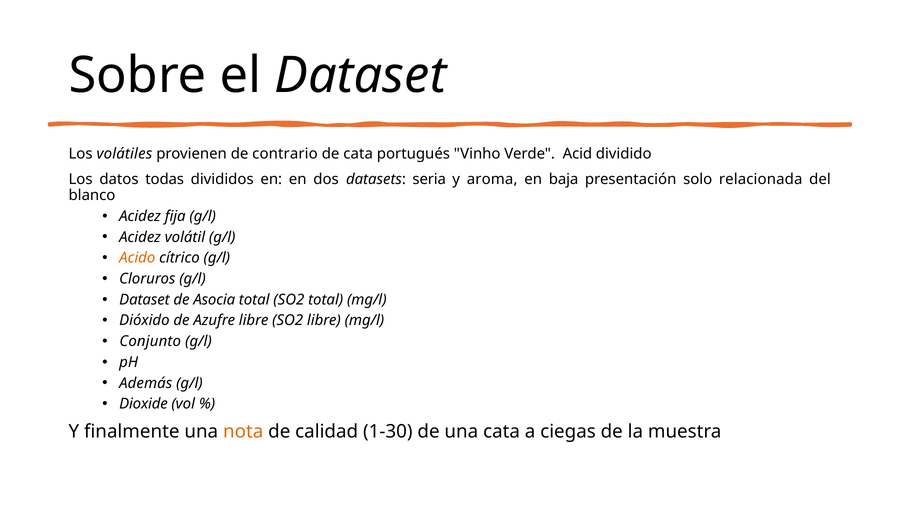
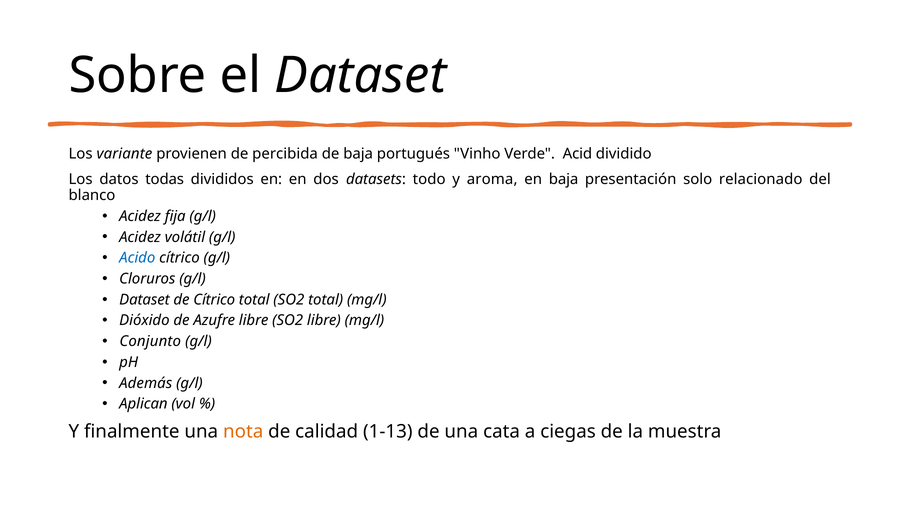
volátiles: volátiles -> variante (124, 154)
contrario: contrario -> percibida (285, 154)
de cata: cata -> baja (358, 154)
seria: seria -> todo (429, 179)
relacionada: relacionada -> relacionado (761, 179)
Acido colour: orange -> blue (137, 258)
de Asocia: Asocia -> Cítrico (214, 300)
Dioxide: Dioxide -> Aplican (143, 404)
1-30: 1-30 -> 1-13 (388, 432)
